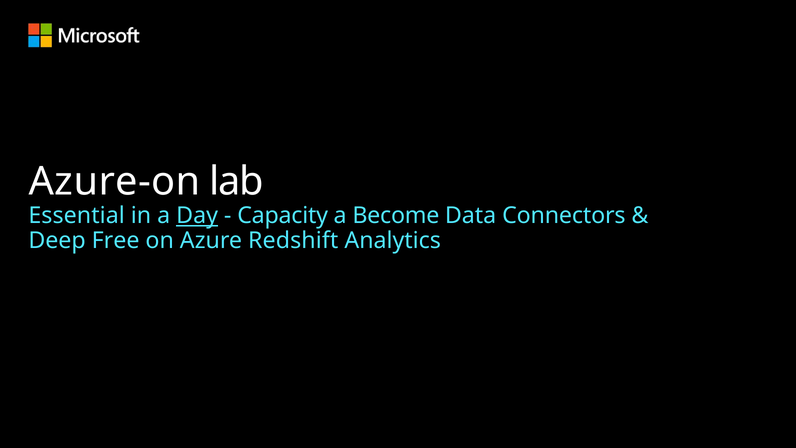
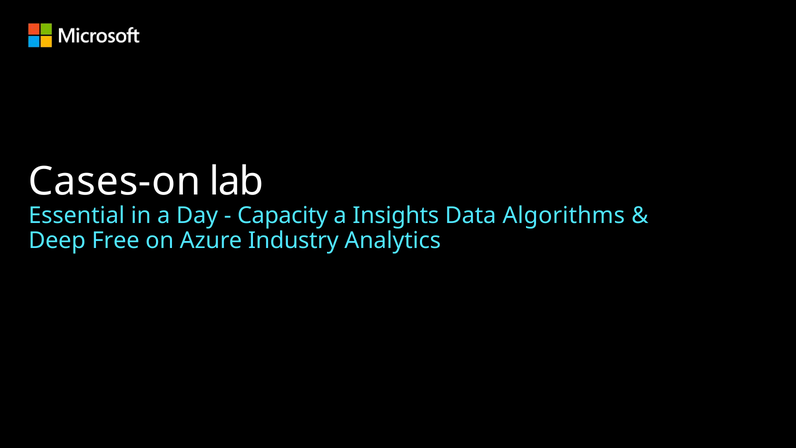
Azure-on: Azure-on -> Cases-on (115, 181)
Day underline: present -> none (197, 216)
Become: Become -> Insights (396, 216)
Connectors: Connectors -> Algorithms (564, 216)
Redshift: Redshift -> Industry (293, 241)
